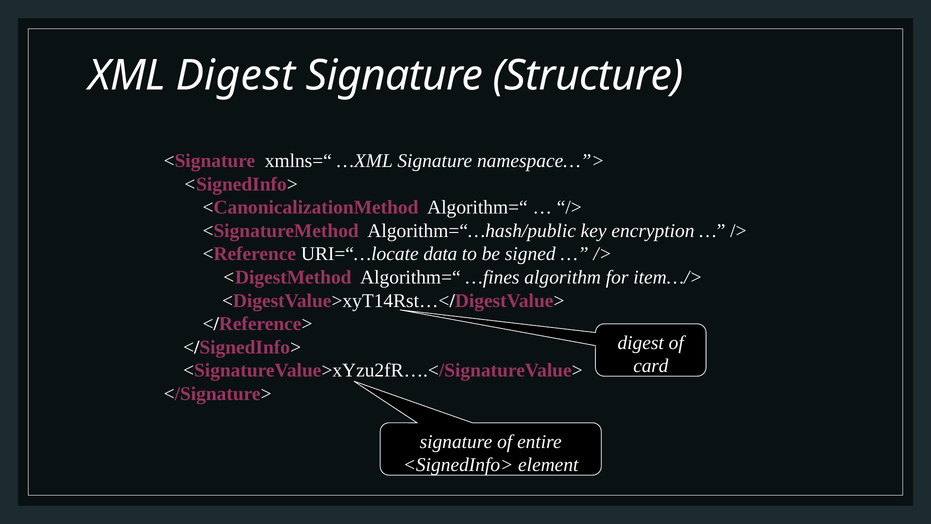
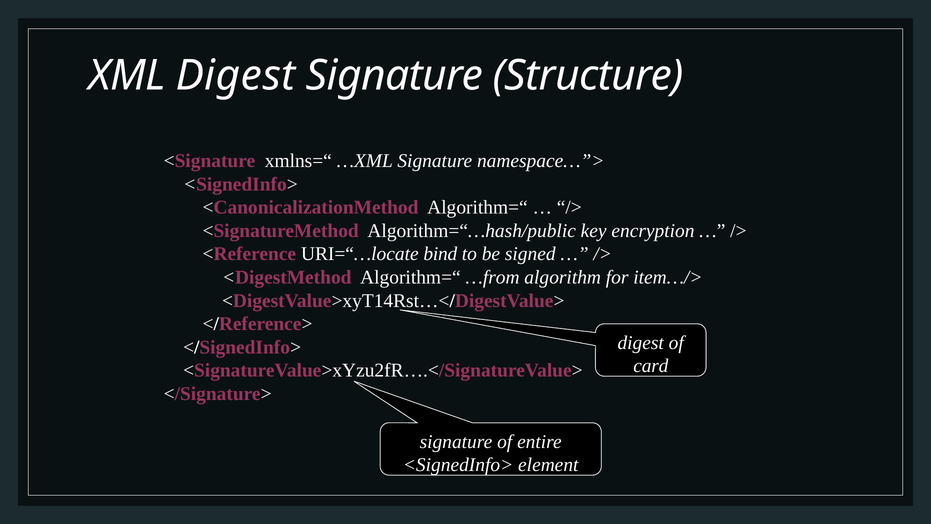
data: data -> bind (440, 254)
…fines: …fines -> …from (493, 277)
